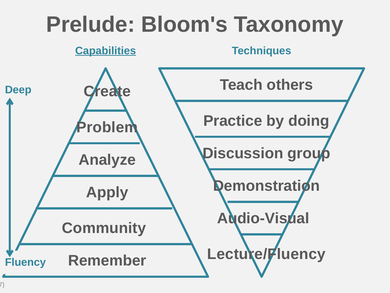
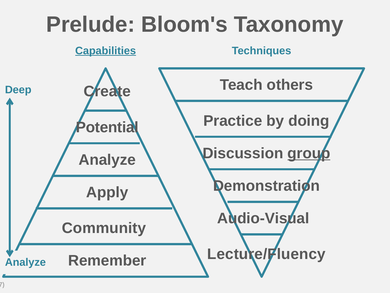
Problem: Problem -> Potential (107, 127)
group underline: none -> present (309, 153)
Fluency: Fluency -> Analyze (25, 262)
